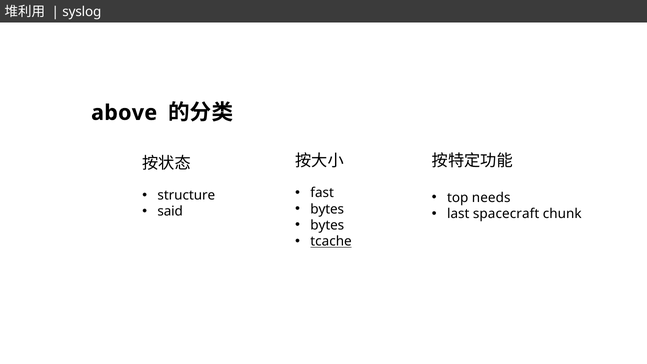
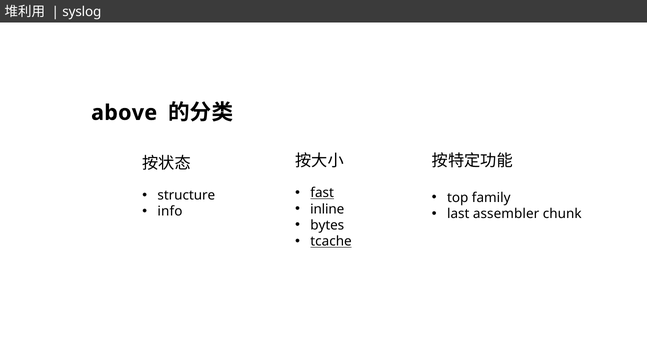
fast underline: none -> present (322, 193)
needs: needs -> family (491, 198)
bytes: bytes -> inline (327, 209)
said: said -> info (170, 211)
spacecraft: spacecraft -> assembler (506, 214)
